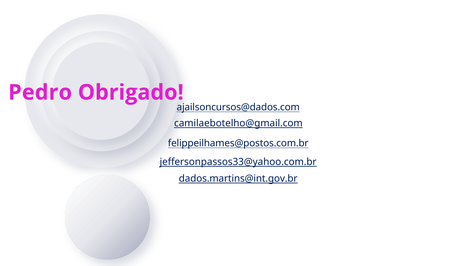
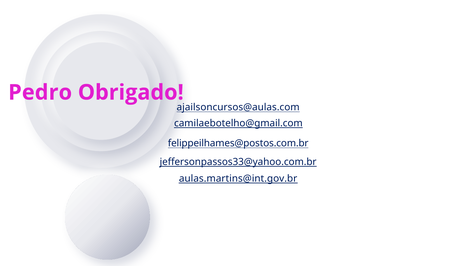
ajailsoncursos@dados.com: ajailsoncursos@dados.com -> ajailsoncursos@aulas.com (238, 107)
dados.martins@int.gov.br: dados.martins@int.gov.br -> aulas.martins@int.gov.br (238, 178)
